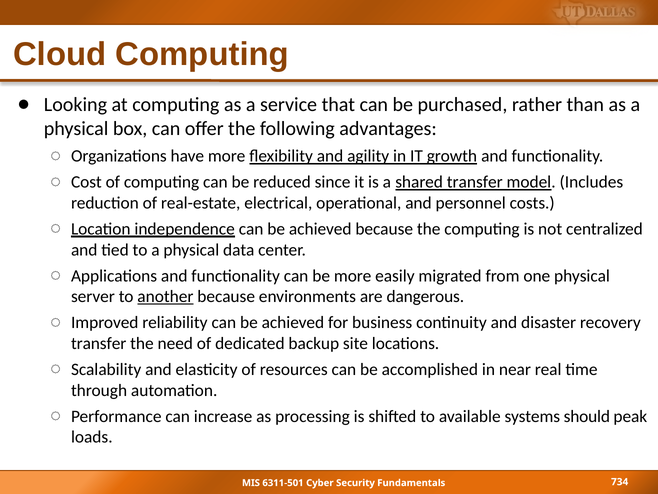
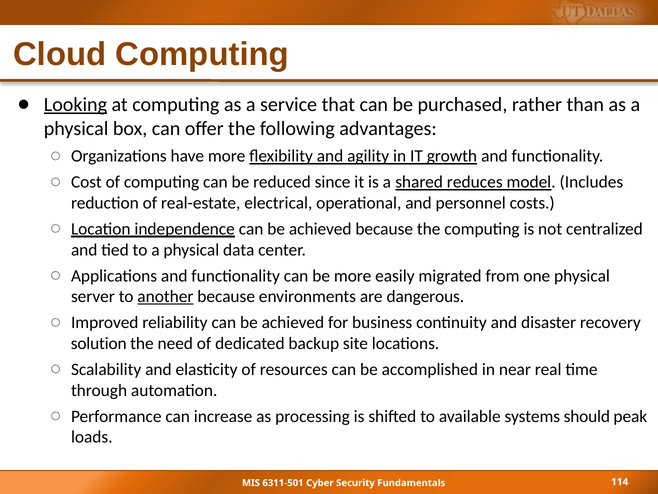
Looking underline: none -> present (75, 105)
shared transfer: transfer -> reduces (475, 182)
transfer: transfer -> solution (99, 343)
734: 734 -> 114 (620, 481)
